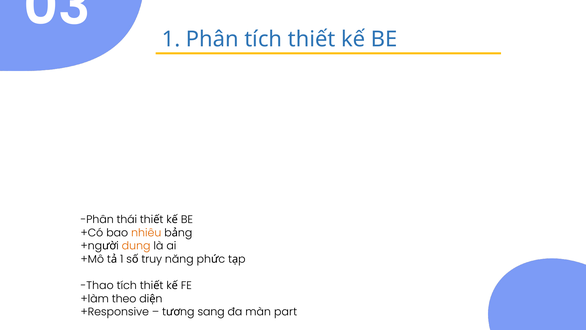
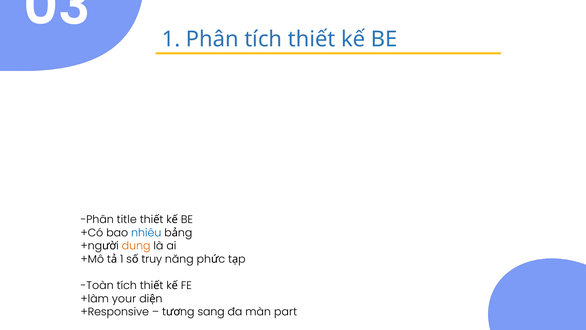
thái: thái -> title (127, 219)
nhiêu colour: orange -> blue (146, 233)
Thao: Thao -> Toàn (97, 285)
theo: theo -> your (124, 298)
